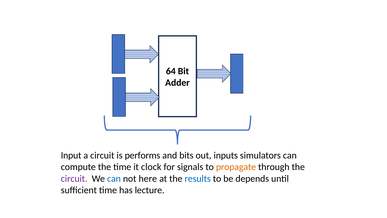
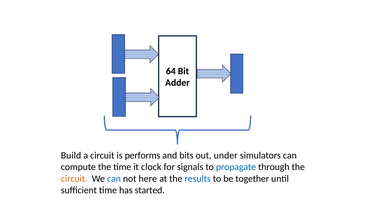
Input: Input -> Build (71, 155)
inputs: inputs -> under (226, 155)
propagate colour: orange -> blue (236, 167)
circuit colour: purple -> orange (74, 178)
depends: depends -> together (252, 178)
lecture: lecture -> started (150, 190)
